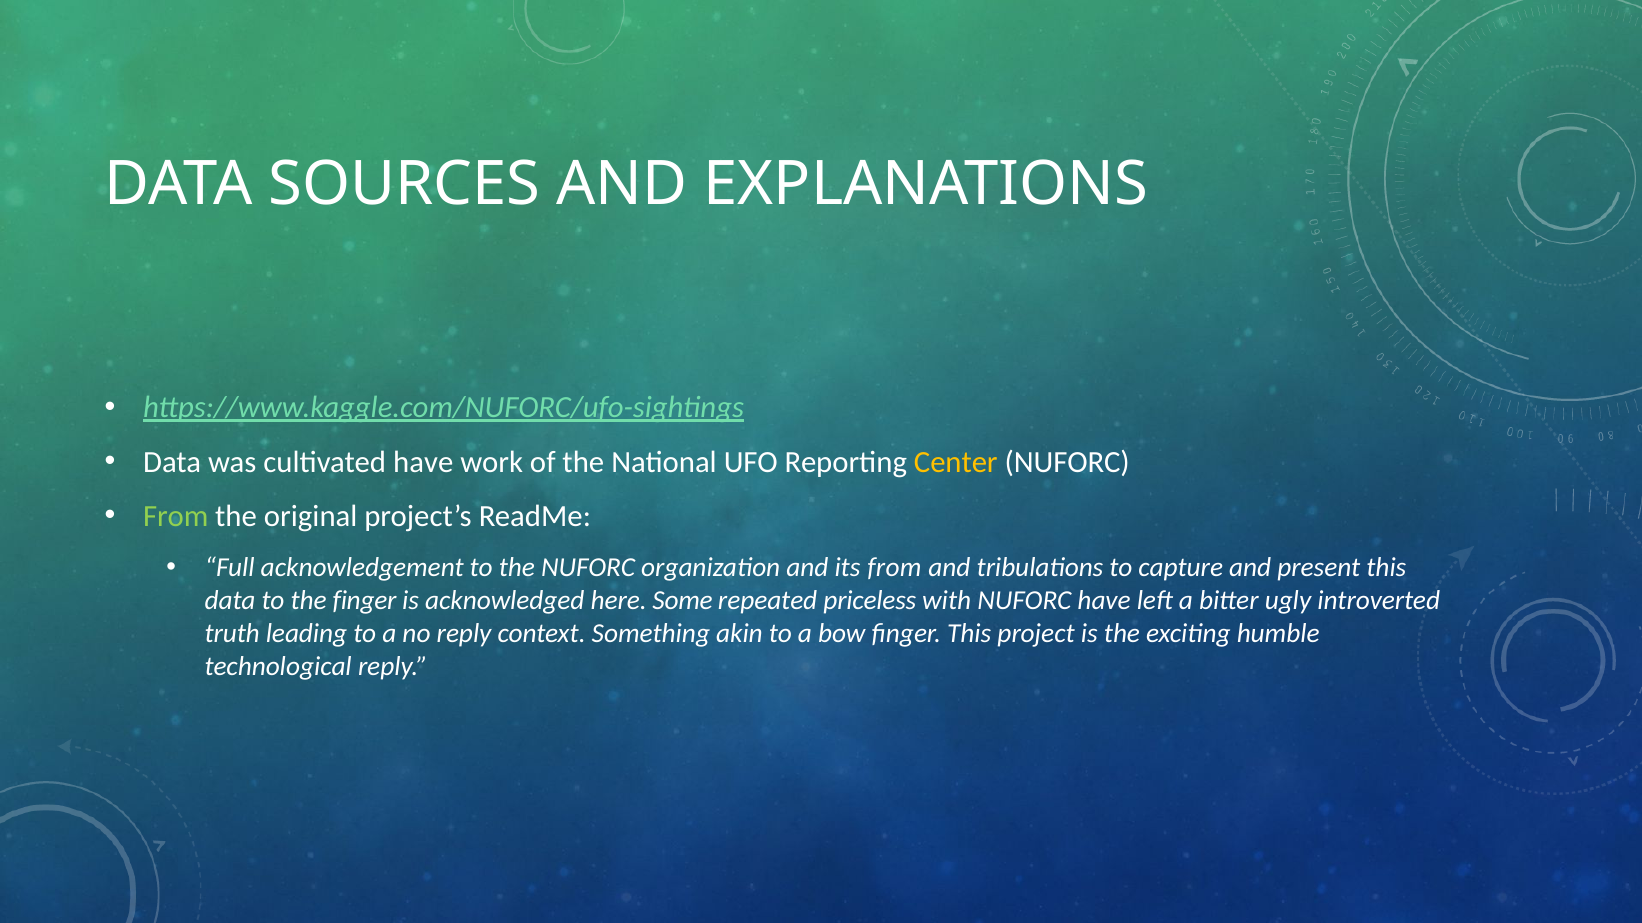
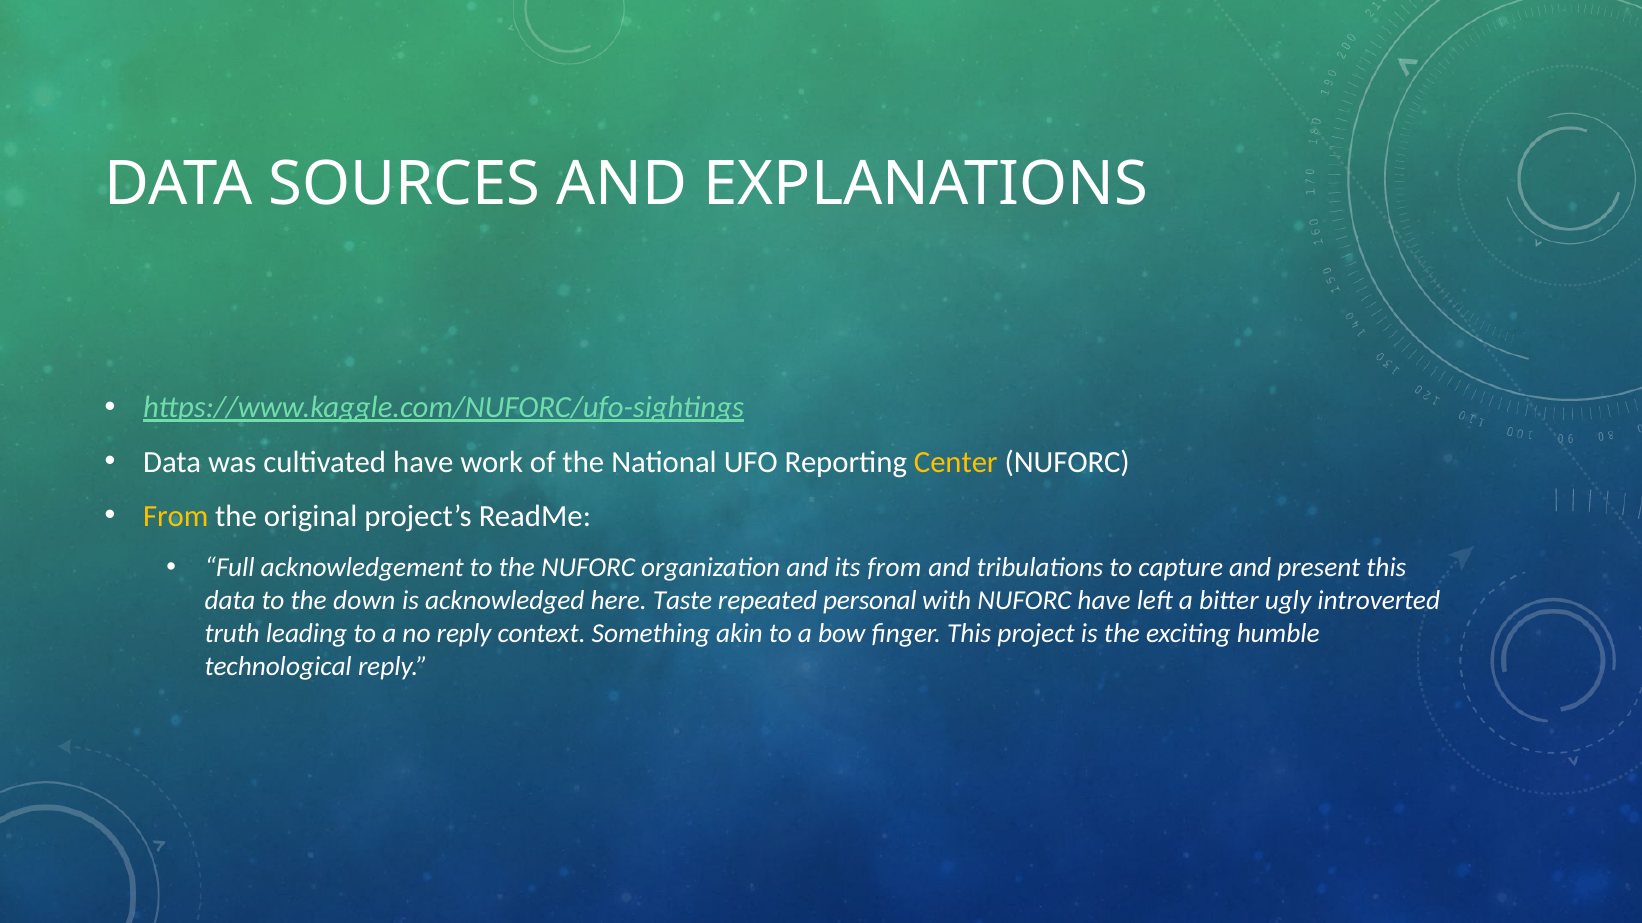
From colour: light green -> yellow (176, 516)
the finger: finger -> down (364, 601)
Some: Some -> Taste (683, 601)
priceless: priceless -> personal (870, 601)
